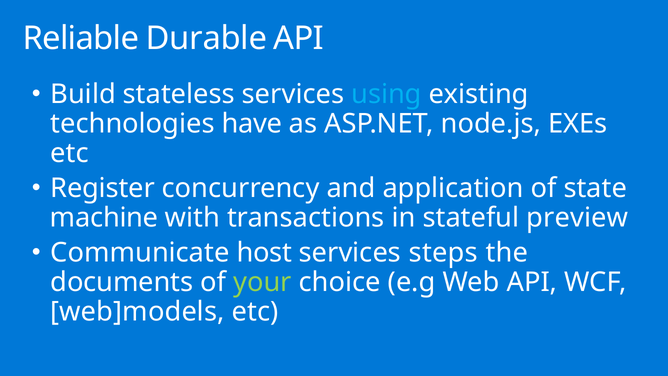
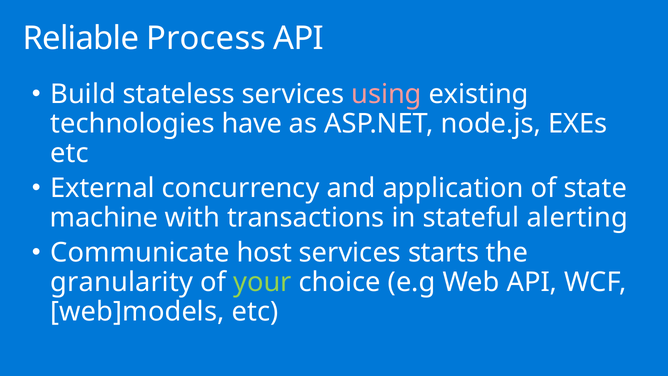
Durable: Durable -> Process (206, 38)
using colour: light blue -> pink (386, 94)
Register: Register -> External (103, 188)
preview: preview -> alerting (577, 218)
steps: steps -> starts (444, 253)
documents: documents -> granularity (122, 282)
